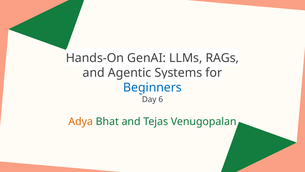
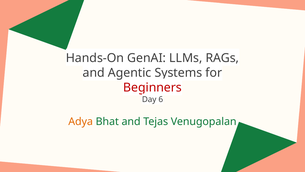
Beginners colour: blue -> red (152, 87)
